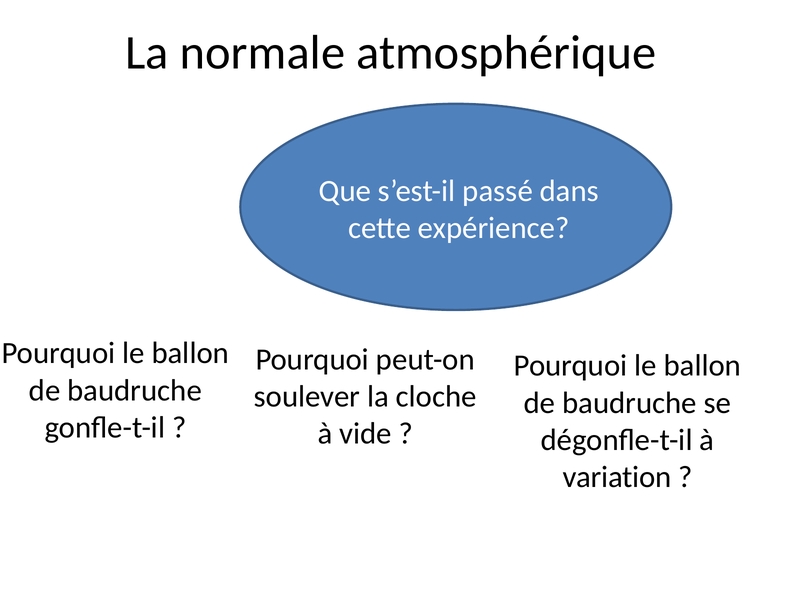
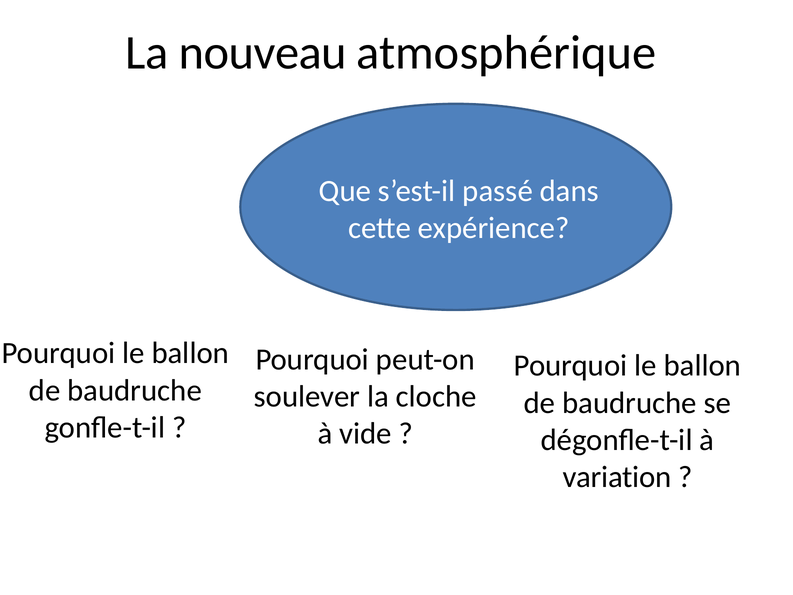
normale: normale -> nouveau (263, 53)
